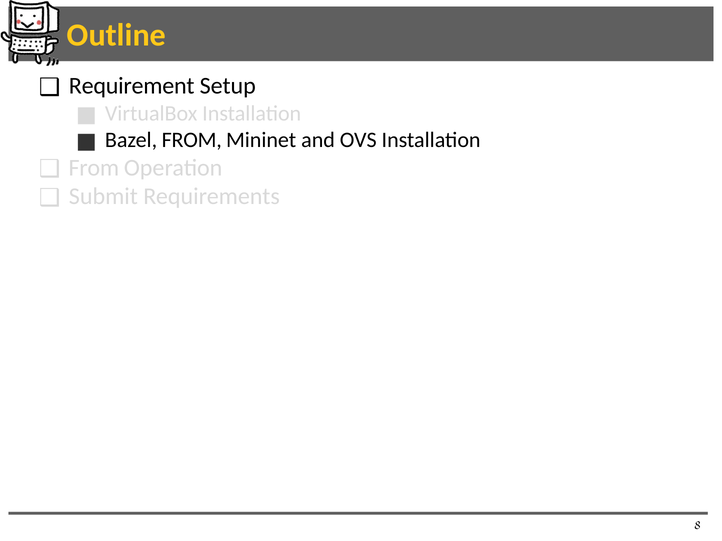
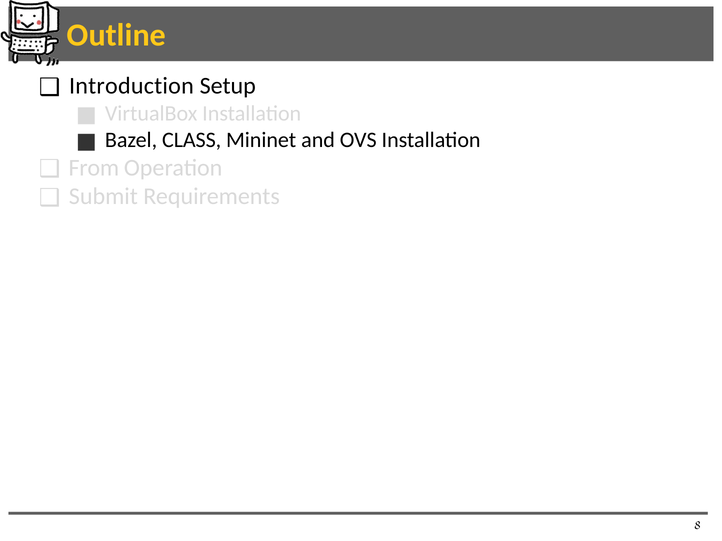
Requirement: Requirement -> Introduction (131, 86)
Bazel FROM: FROM -> CLASS (192, 140)
